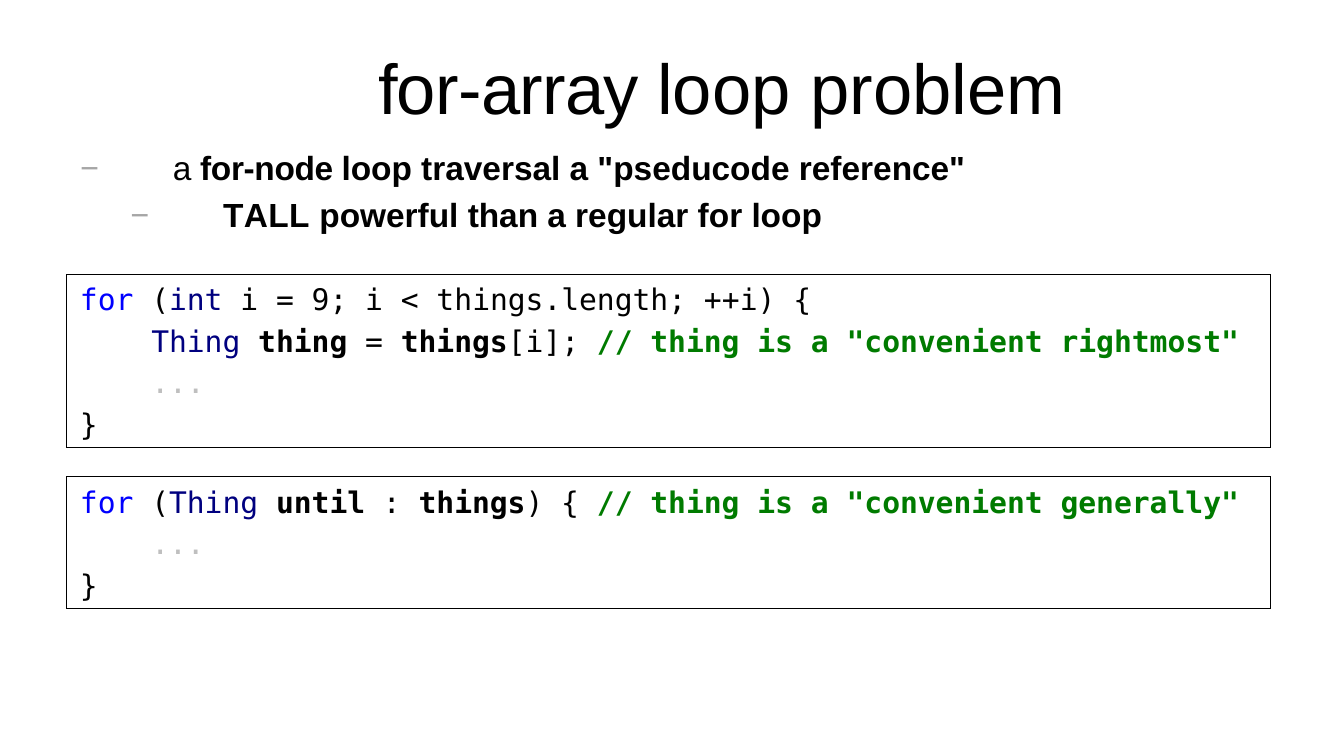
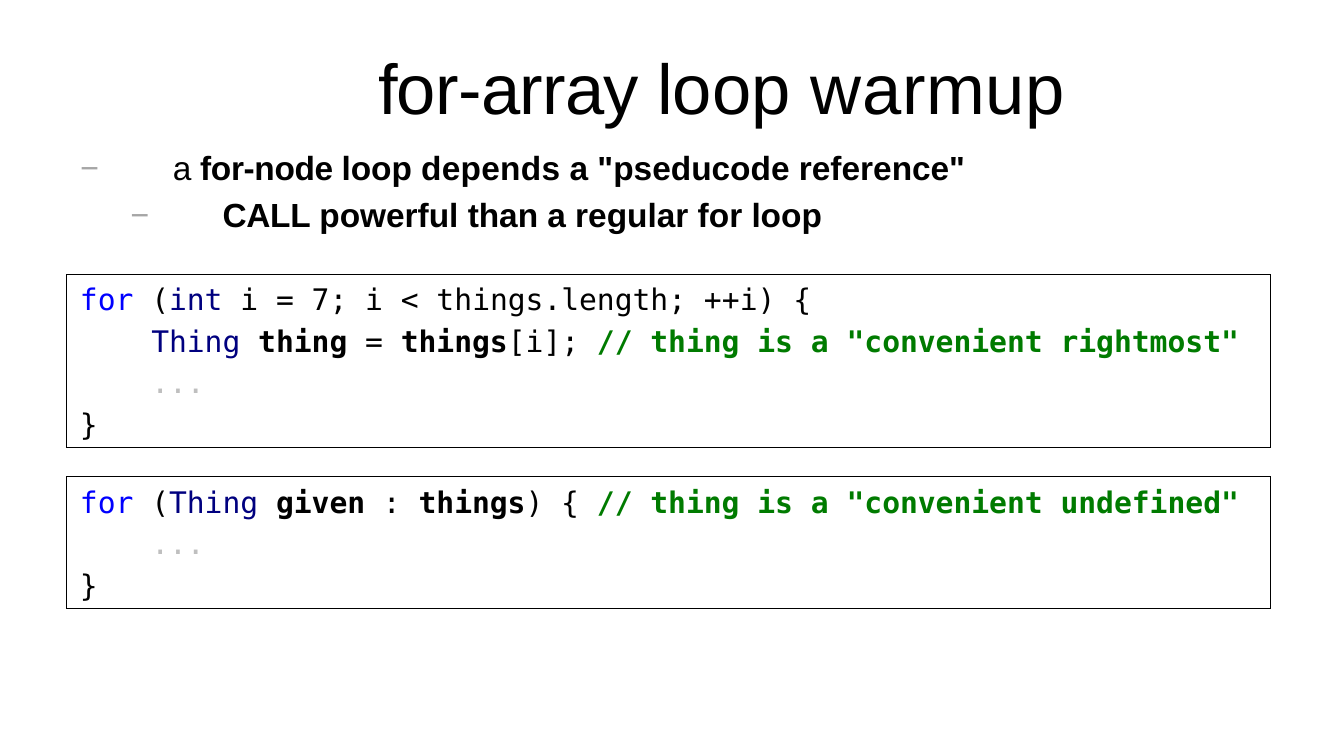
problem: problem -> warmup (938, 91)
traversal: traversal -> depends (491, 170)
TALL: TALL -> CALL (267, 217)
9: 9 -> 7 (330, 301)
until: until -> given (321, 503)
generally: generally -> undefined (1150, 503)
